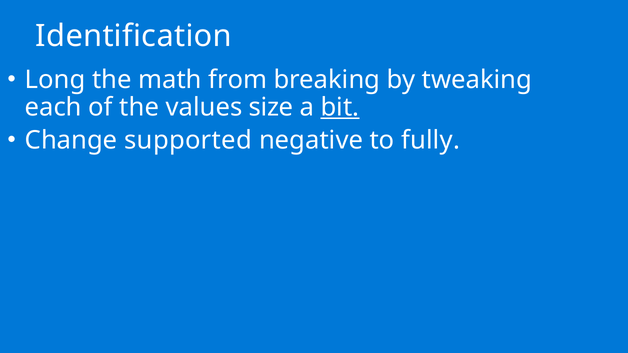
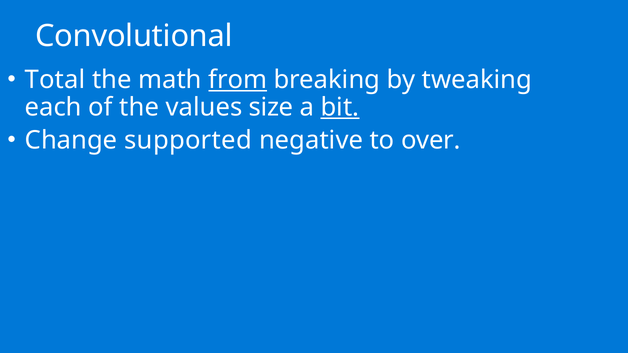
Identification: Identification -> Convolutional (134, 36)
Long: Long -> Total (55, 80)
from underline: none -> present (238, 80)
fully: fully -> over (431, 140)
